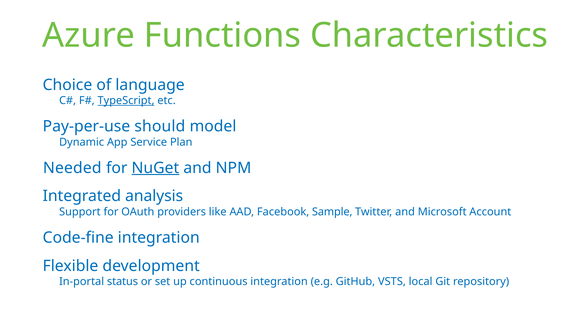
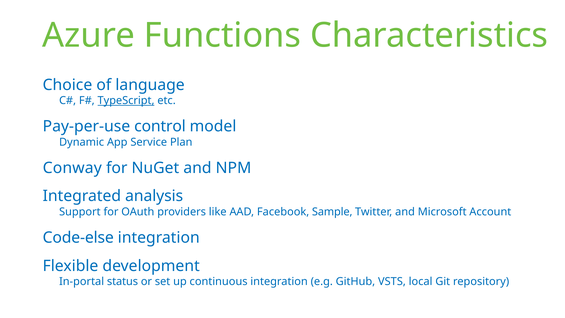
should: should -> control (160, 126)
Needed: Needed -> Conway (72, 168)
NuGet underline: present -> none (155, 168)
Code-fine: Code-fine -> Code-else (78, 237)
